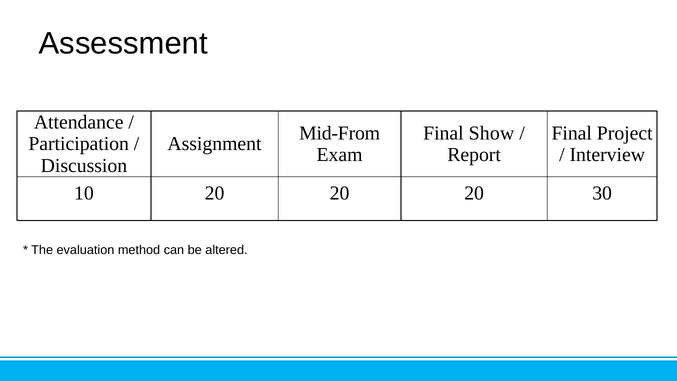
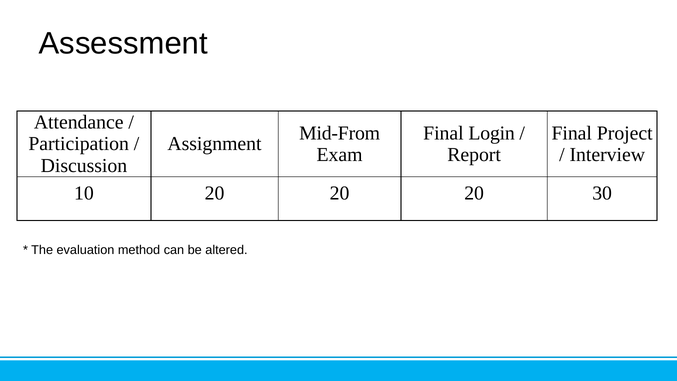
Show: Show -> Login (492, 133)
